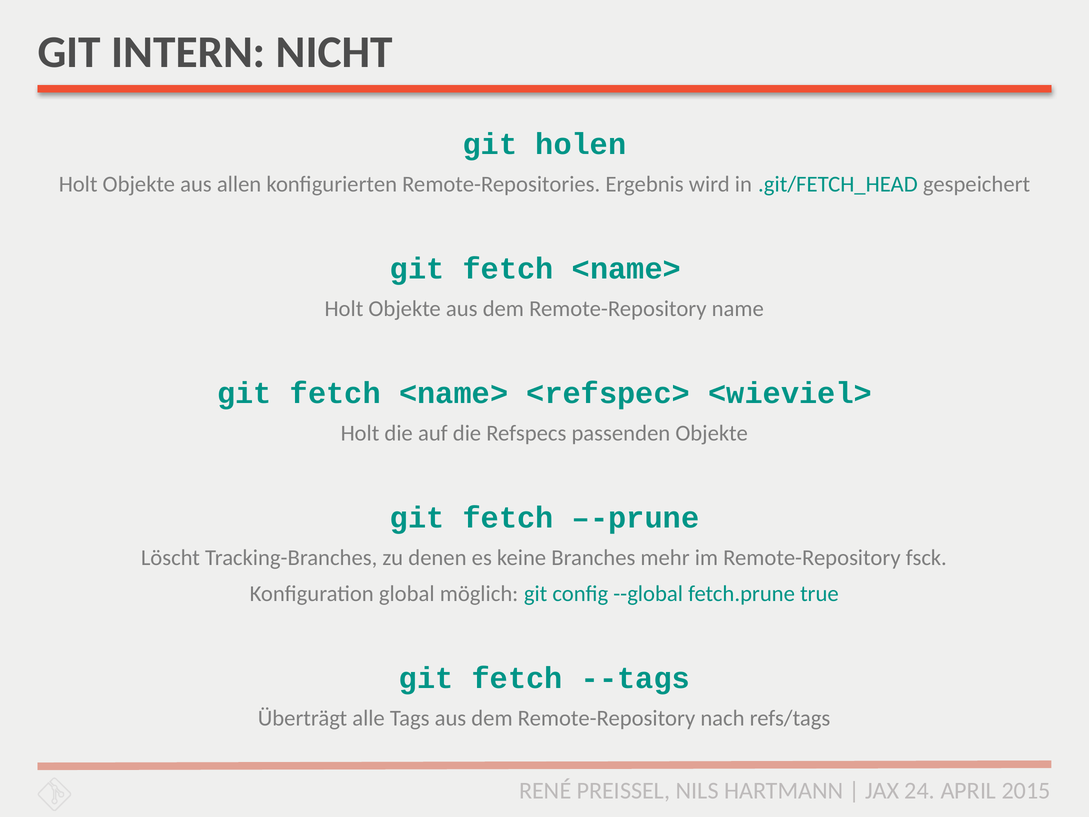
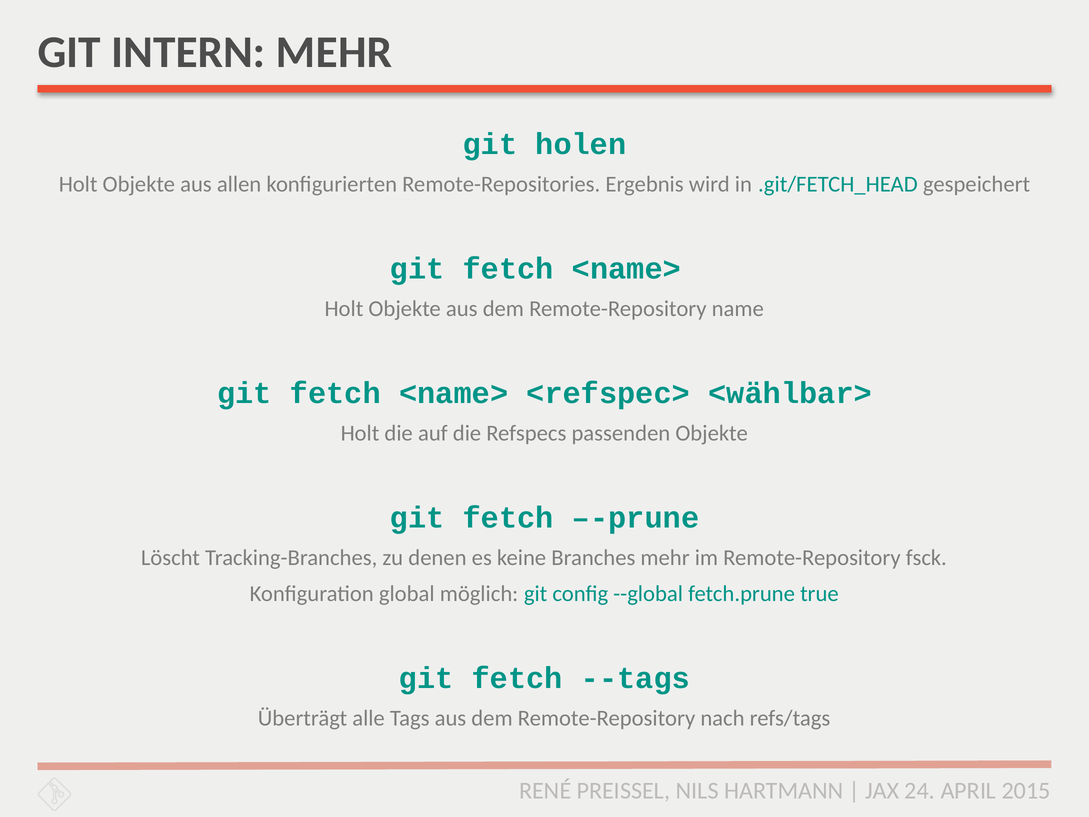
INTERN NICHT: NICHT -> MEHR (334, 52)
<wieviel>: <wieviel> -> <wählbar> (790, 393)
